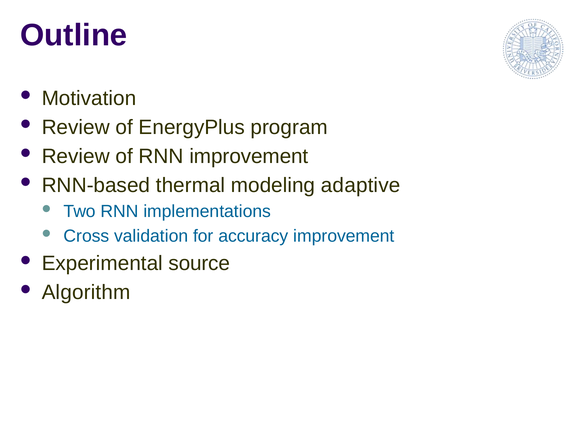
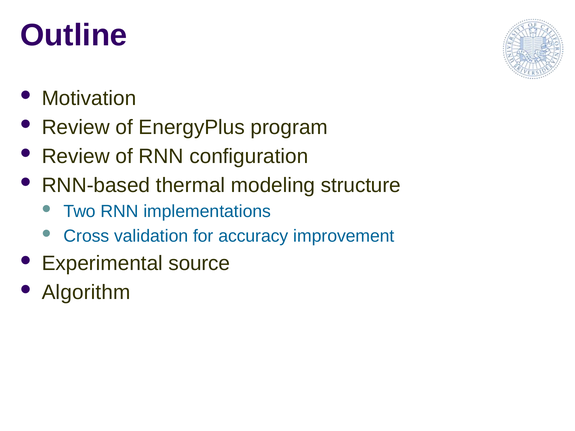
RNN improvement: improvement -> configuration (249, 156)
adaptive: adaptive -> structure (361, 185)
